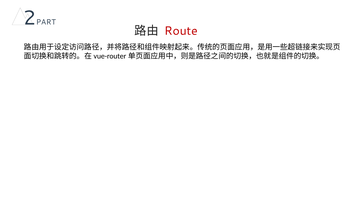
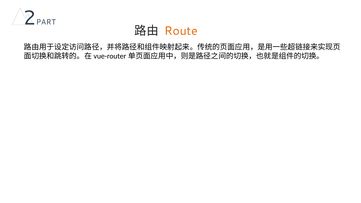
Route colour: red -> orange (181, 31)
